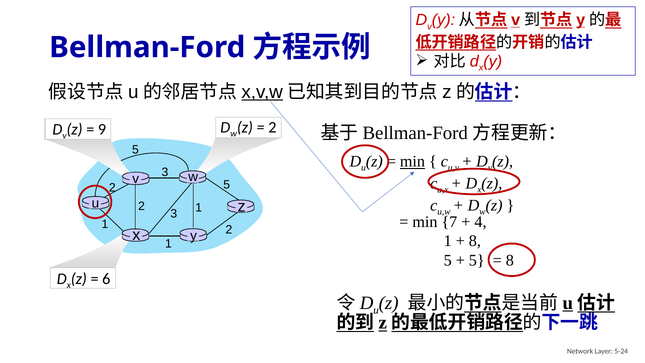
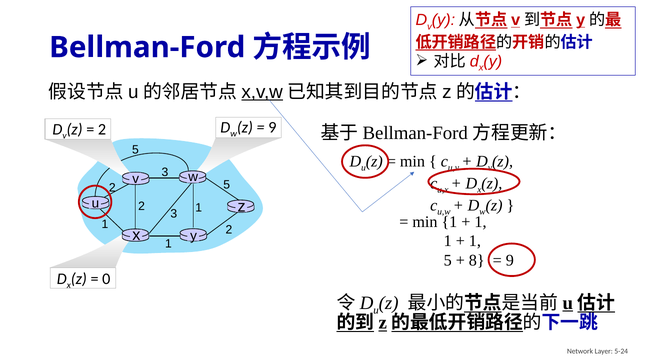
2: 2 -> 9 (272, 127)
9: 9 -> 2 (102, 129)
min underline: present -> none (412, 161)
min 7: 7 -> 1 (449, 222)
4: 4 -> 1 (480, 222)
8: 8 -> 1 (475, 241)
5: 5 -> 8 (477, 260)
8: 8 -> 9 (510, 260)
6: 6 -> 0 (106, 279)
